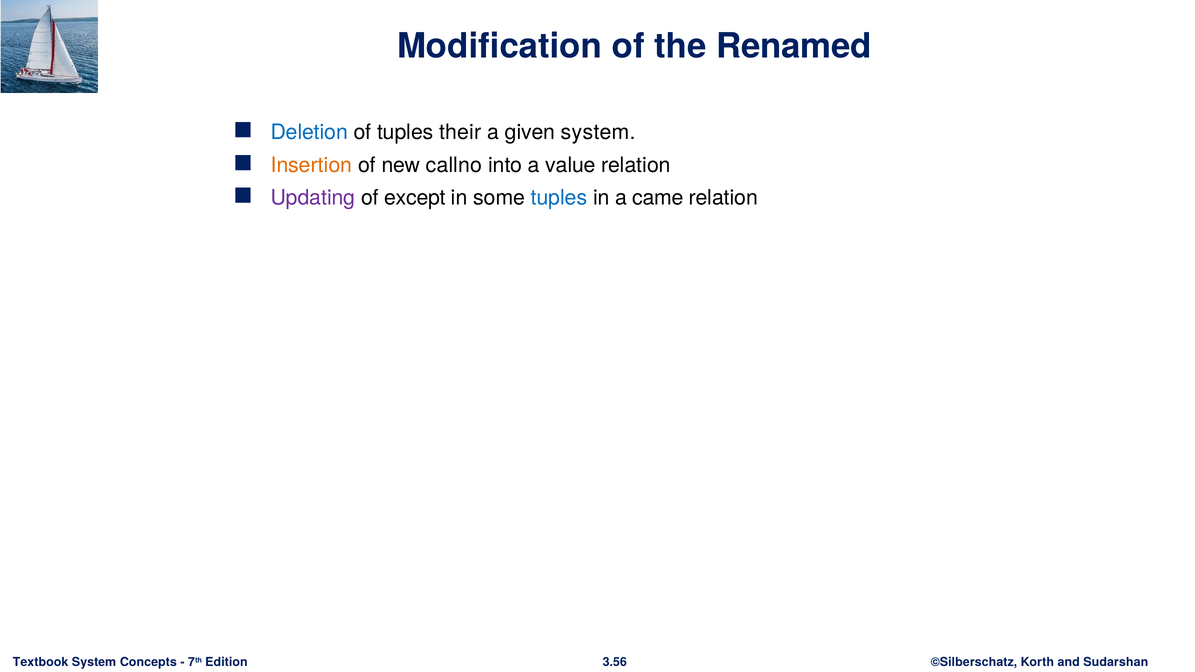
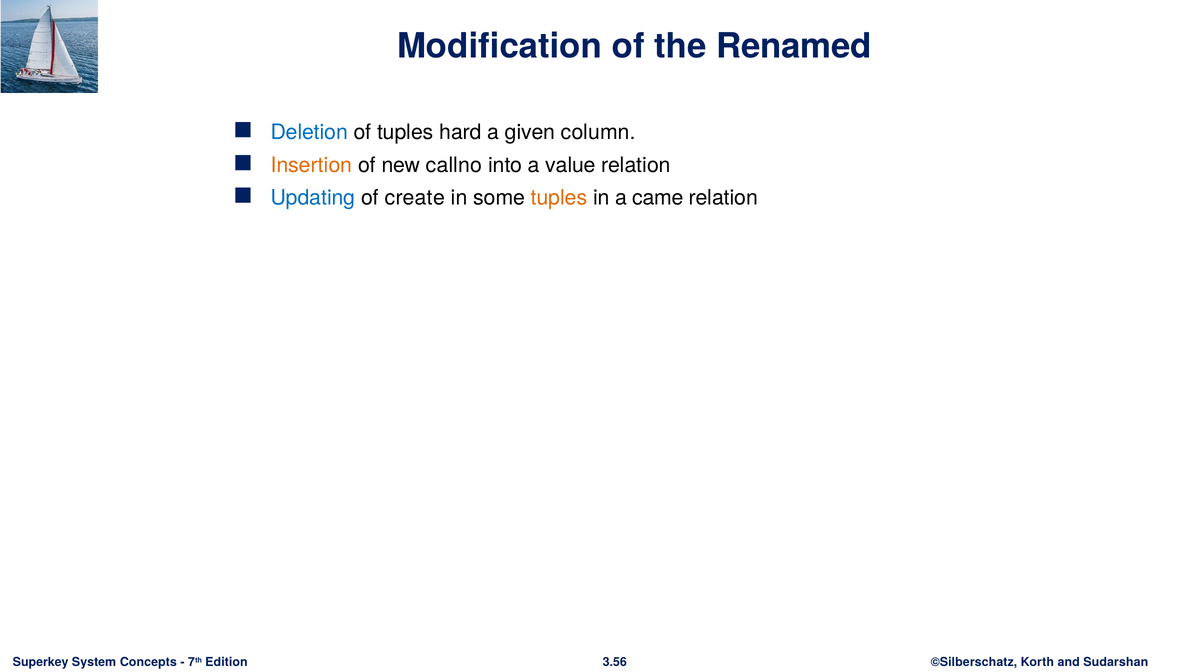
their: their -> hard (461, 132)
given system: system -> column (598, 132)
Updating colour: purple -> blue (313, 198)
except: except -> create (415, 198)
tuples colour: blue -> orange (559, 198)
Textbook: Textbook -> Superkey (41, 662)
